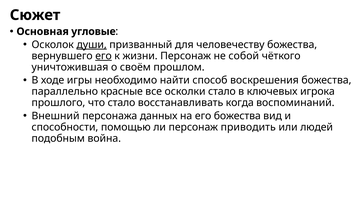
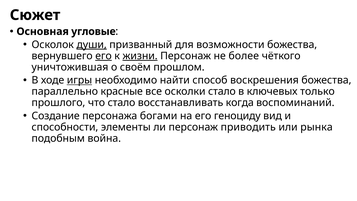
человечеству: человечеству -> возможности (230, 45)
жизни underline: none -> present (140, 56)
собой: собой -> более (244, 56)
игры underline: none -> present (79, 80)
игрока: игрока -> только (317, 91)
Внешний: Внешний -> Создание (56, 116)
данных: данных -> богами (159, 116)
его божества: божества -> геноциду (237, 116)
помощью: помощью -> элементы (126, 127)
людей: людей -> рынка (317, 127)
